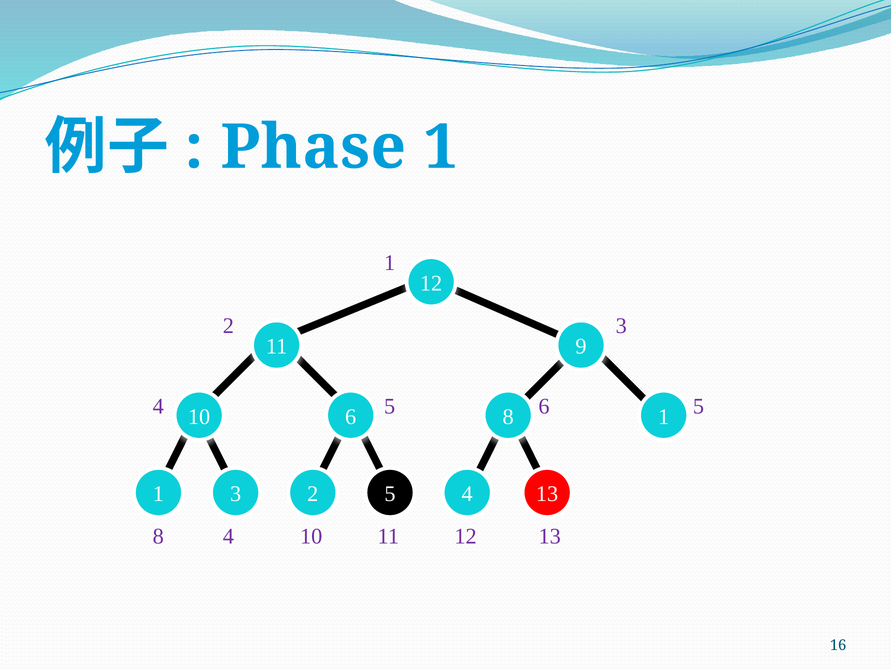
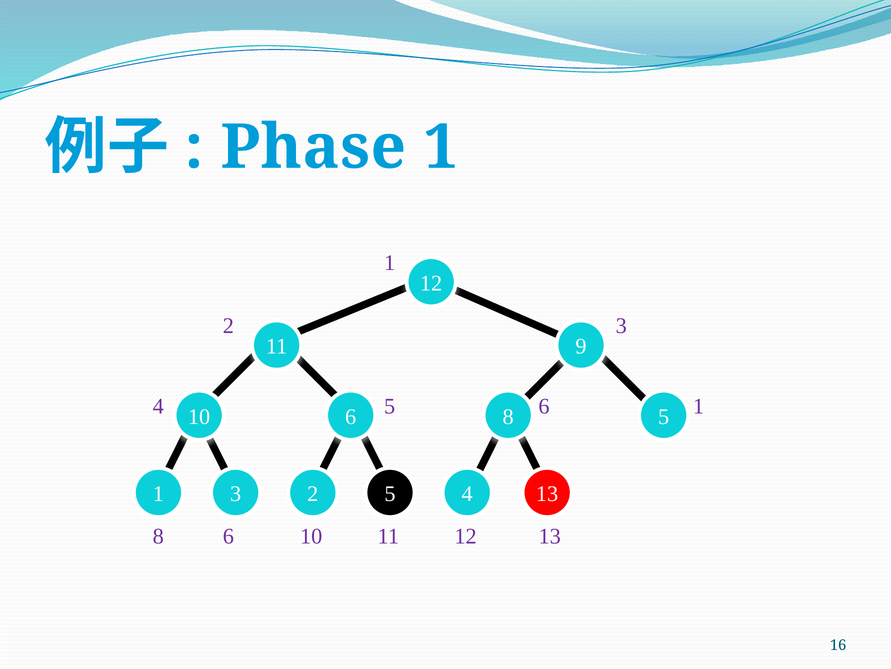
6 5: 5 -> 1 (698, 406)
6 1: 1 -> 5 (664, 416)
8 4: 4 -> 6 (228, 536)
